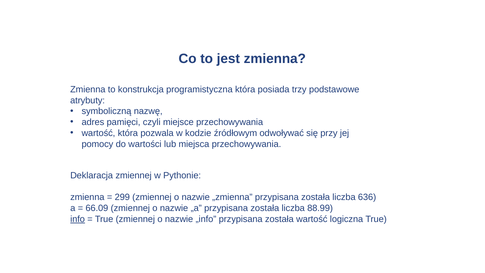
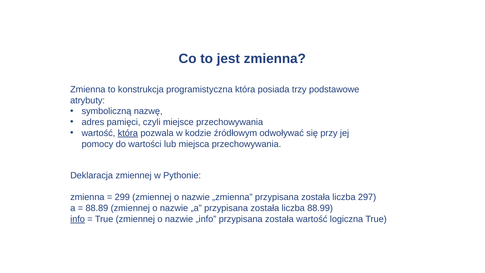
która underline: none -> present (128, 133)
636: 636 -> 297 (367, 197)
66.09: 66.09 -> 88.89 (97, 208)
